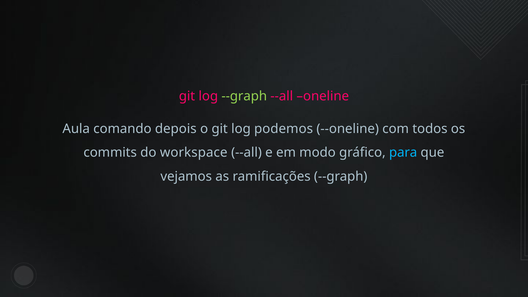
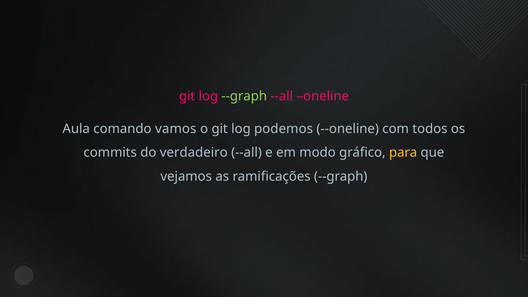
depois: depois -> vamos (176, 129)
workspace: workspace -> verdadeiro (194, 153)
para colour: light blue -> yellow (403, 153)
